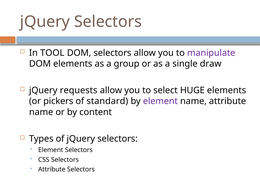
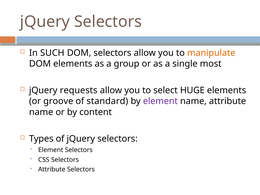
TOOL: TOOL -> SUCH (52, 53)
manipulate colour: purple -> orange (211, 53)
draw: draw -> most (211, 64)
pickers: pickers -> groove (58, 101)
